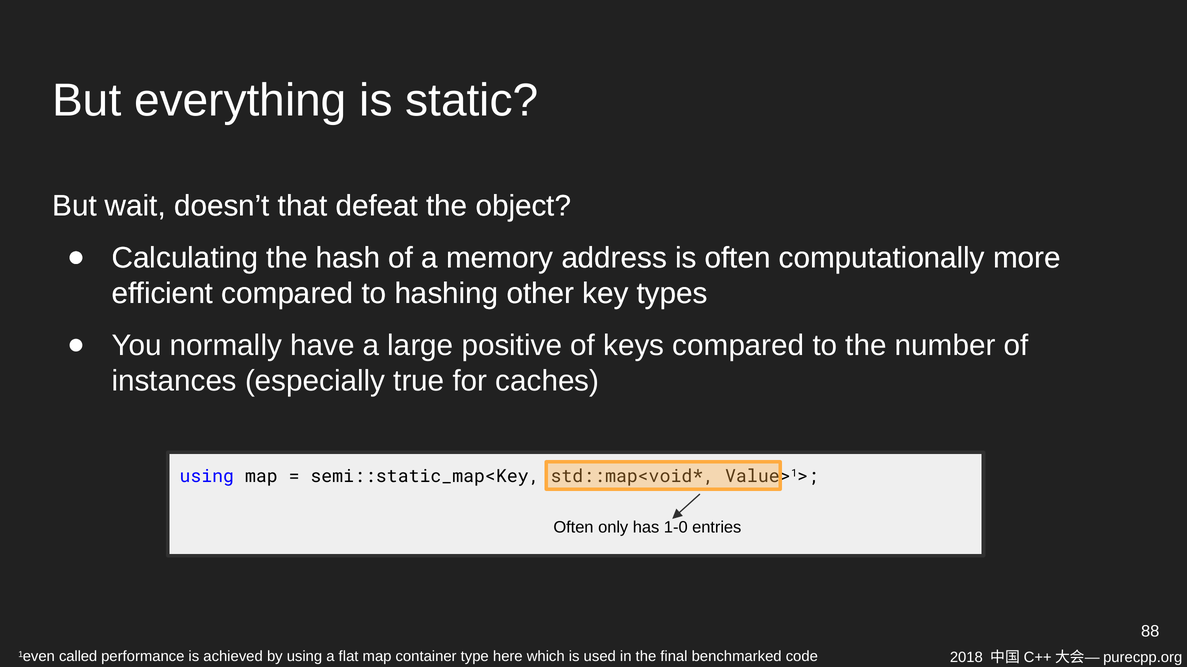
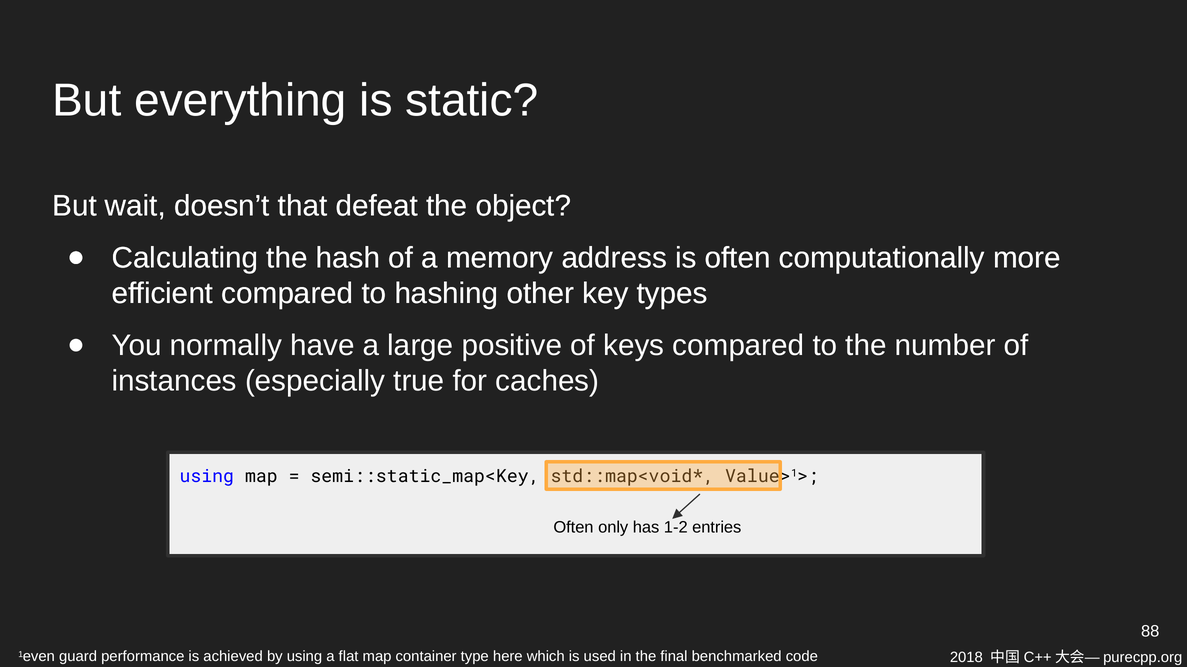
1-0: 1-0 -> 1-2 (676, 528)
called: called -> guard (78, 657)
